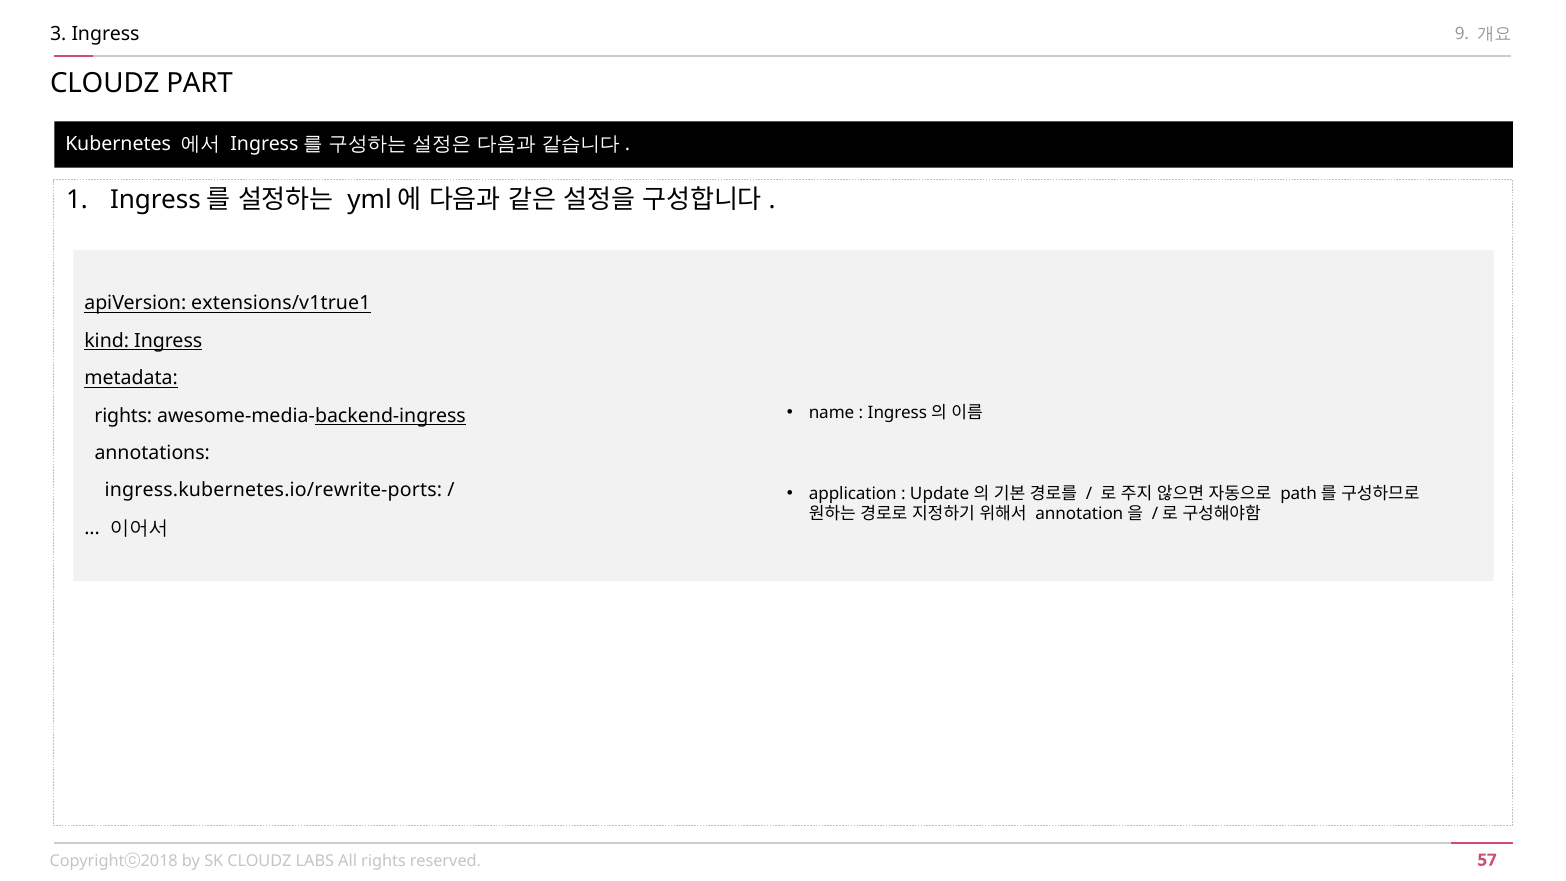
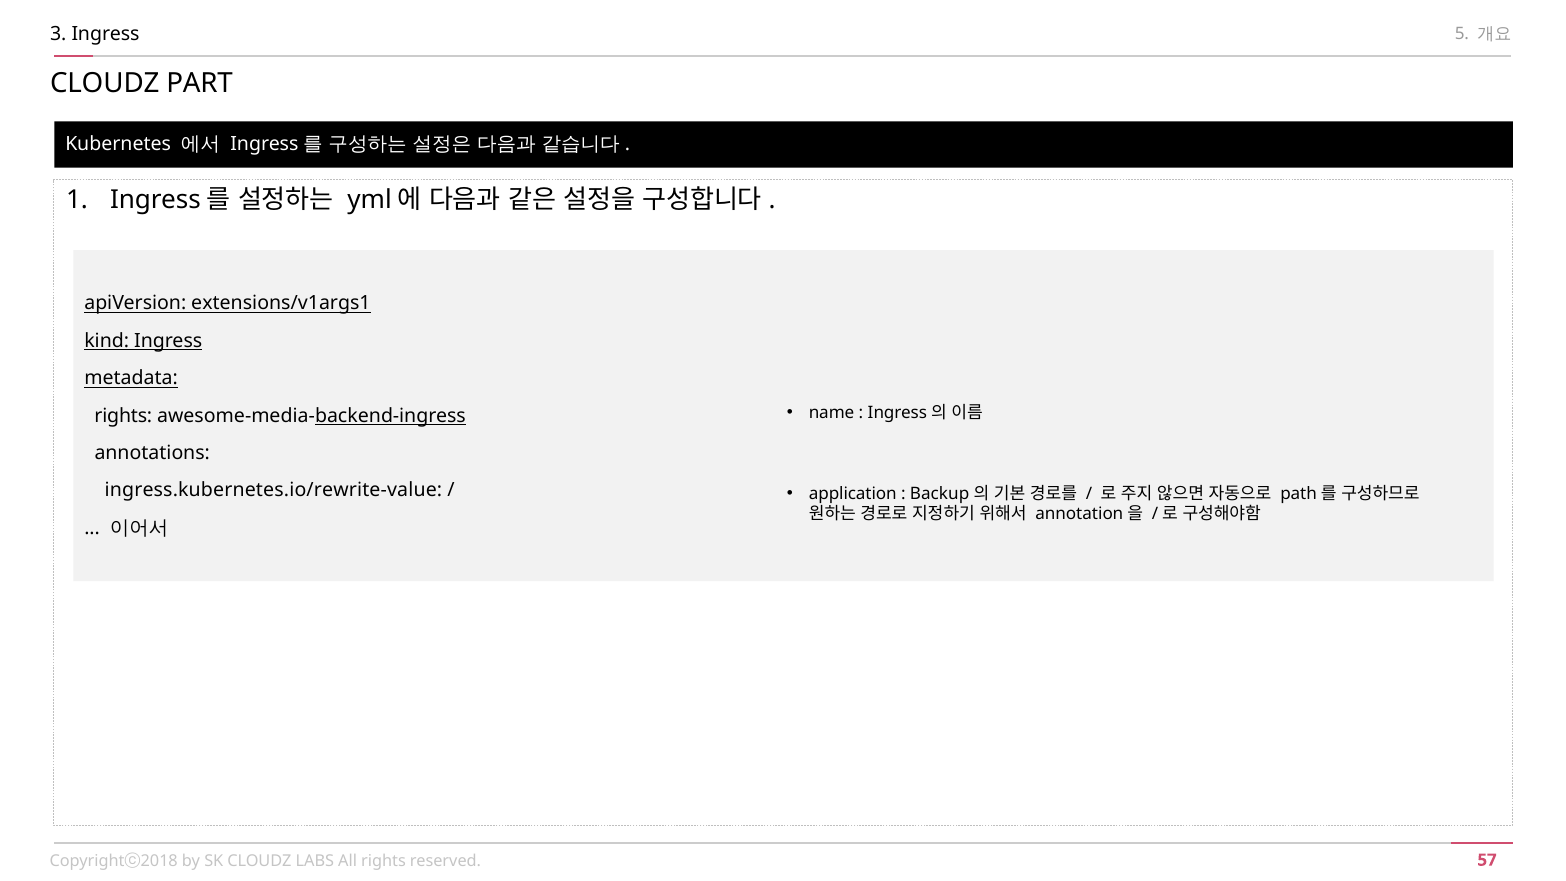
9: 9 -> 5 (1462, 33)
extensions/v1true1: extensions/v1true1 -> extensions/v1args1 (281, 303)
Update: Update -> Backup (940, 493)
ingress.kubernetes.io/rewrite-ports: ingress.kubernetes.io/rewrite-ports -> ingress.kubernetes.io/rewrite-value (273, 490)
